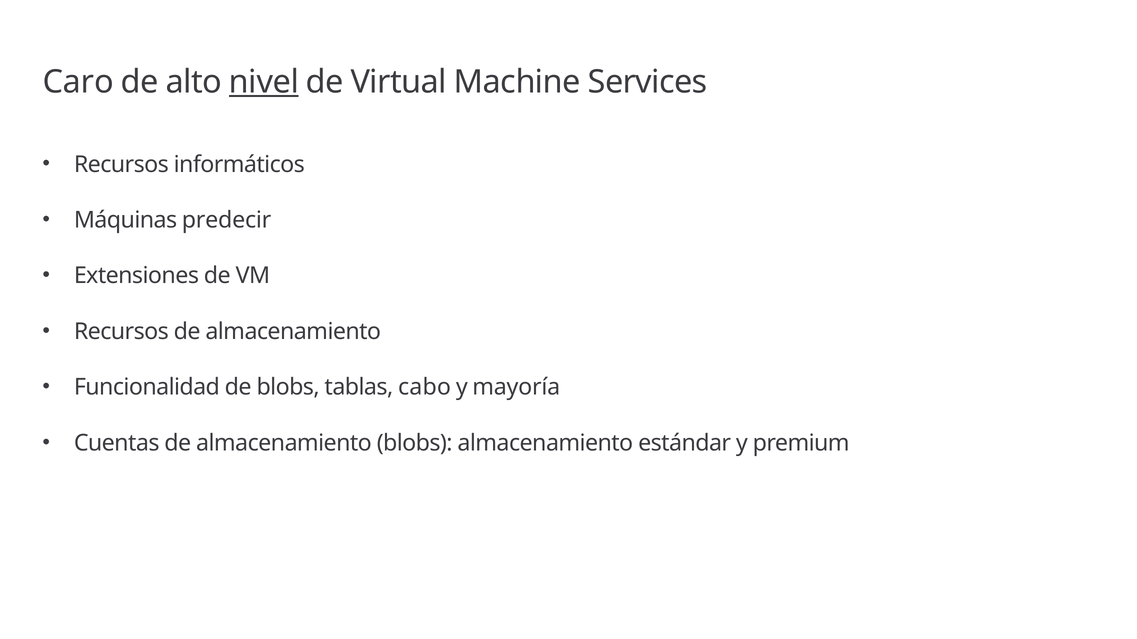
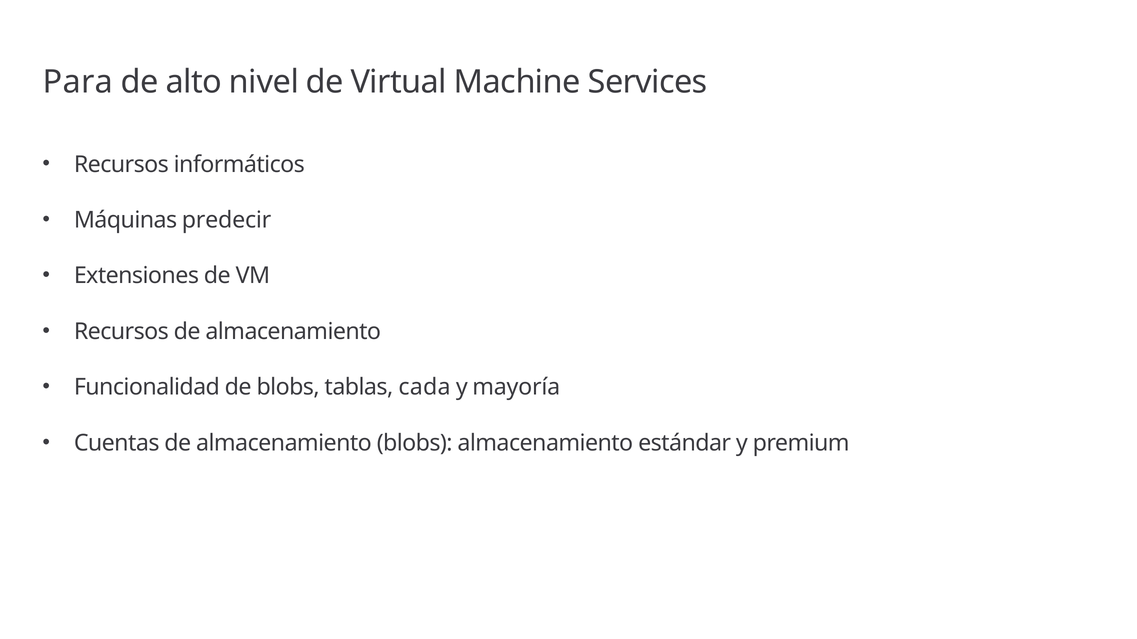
Caro: Caro -> Para (78, 82)
nivel underline: present -> none (264, 82)
cabo: cabo -> cada (425, 387)
